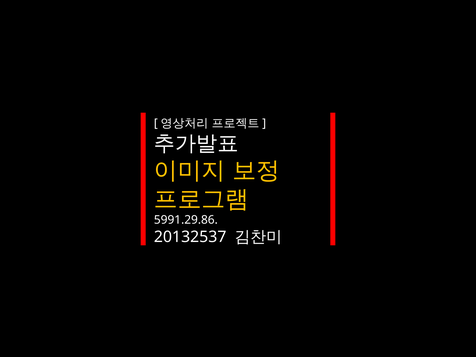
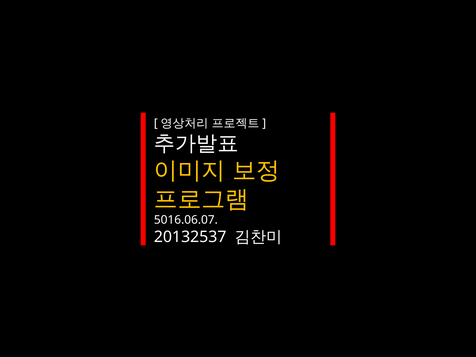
5991.29.86: 5991.29.86 -> 5016.06.07 (186, 220)
